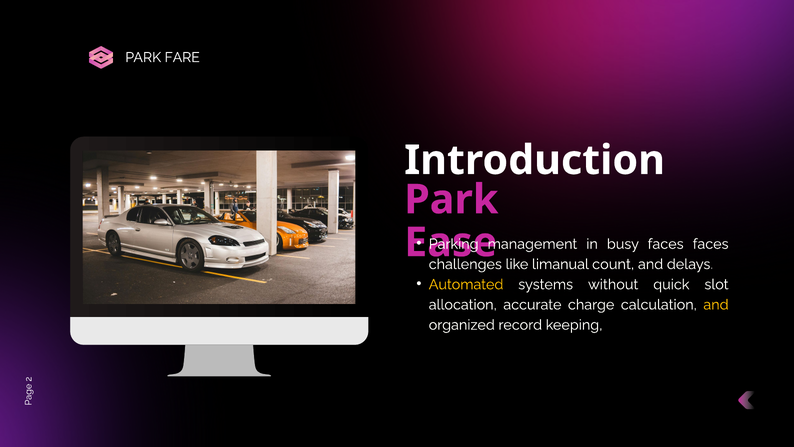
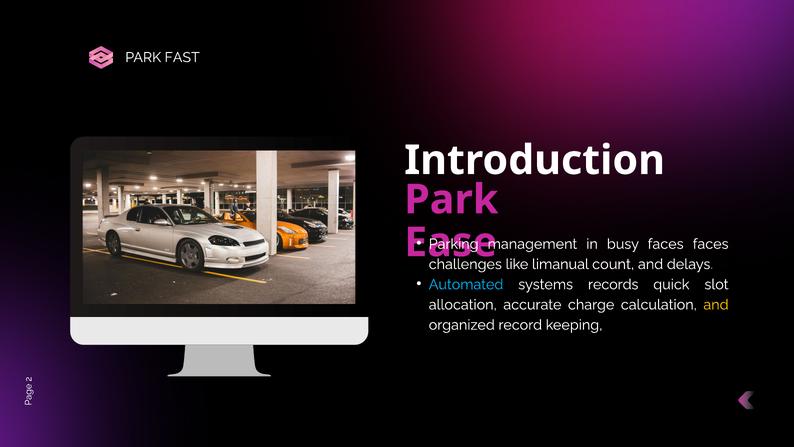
FARE: FARE -> FAST (182, 57)
Automated colour: yellow -> light blue (466, 284)
without: without -> records (613, 284)
